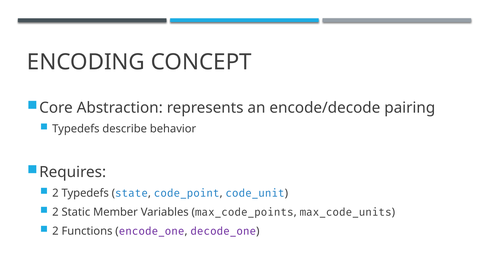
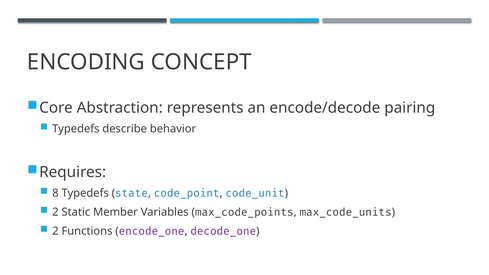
2: 2 -> 8 (55, 193)
